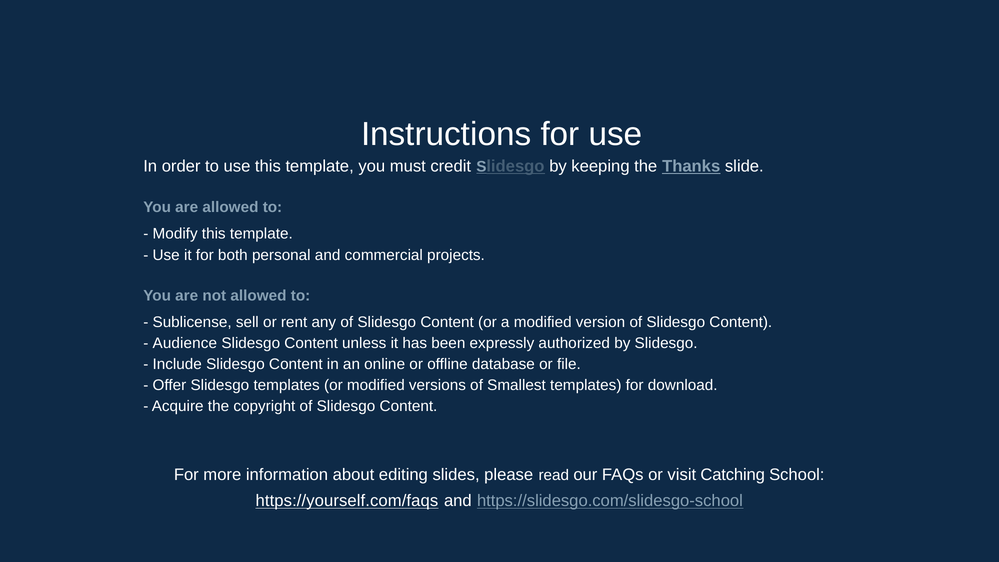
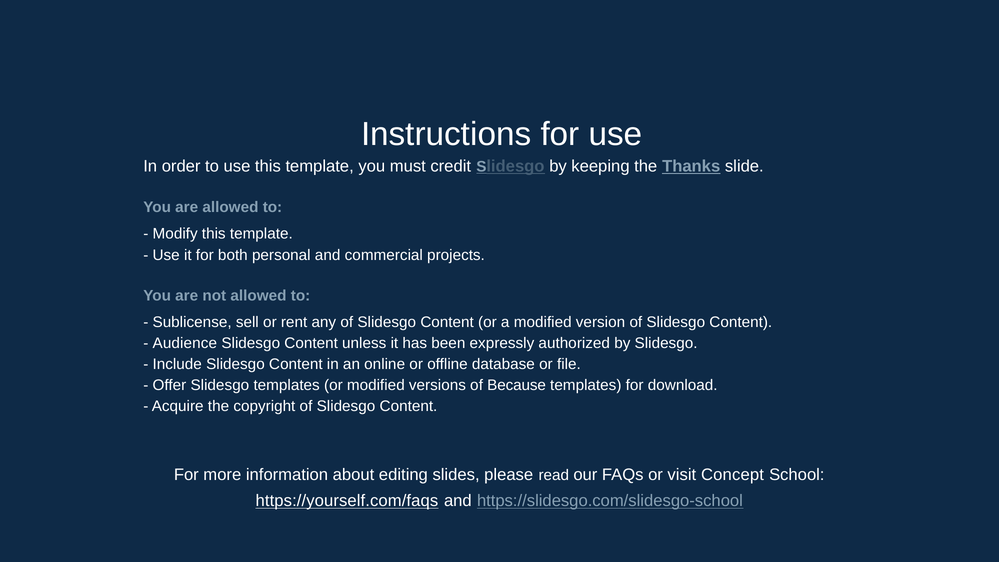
Smallest: Smallest -> Because (517, 385)
Catching: Catching -> Concept (732, 475)
